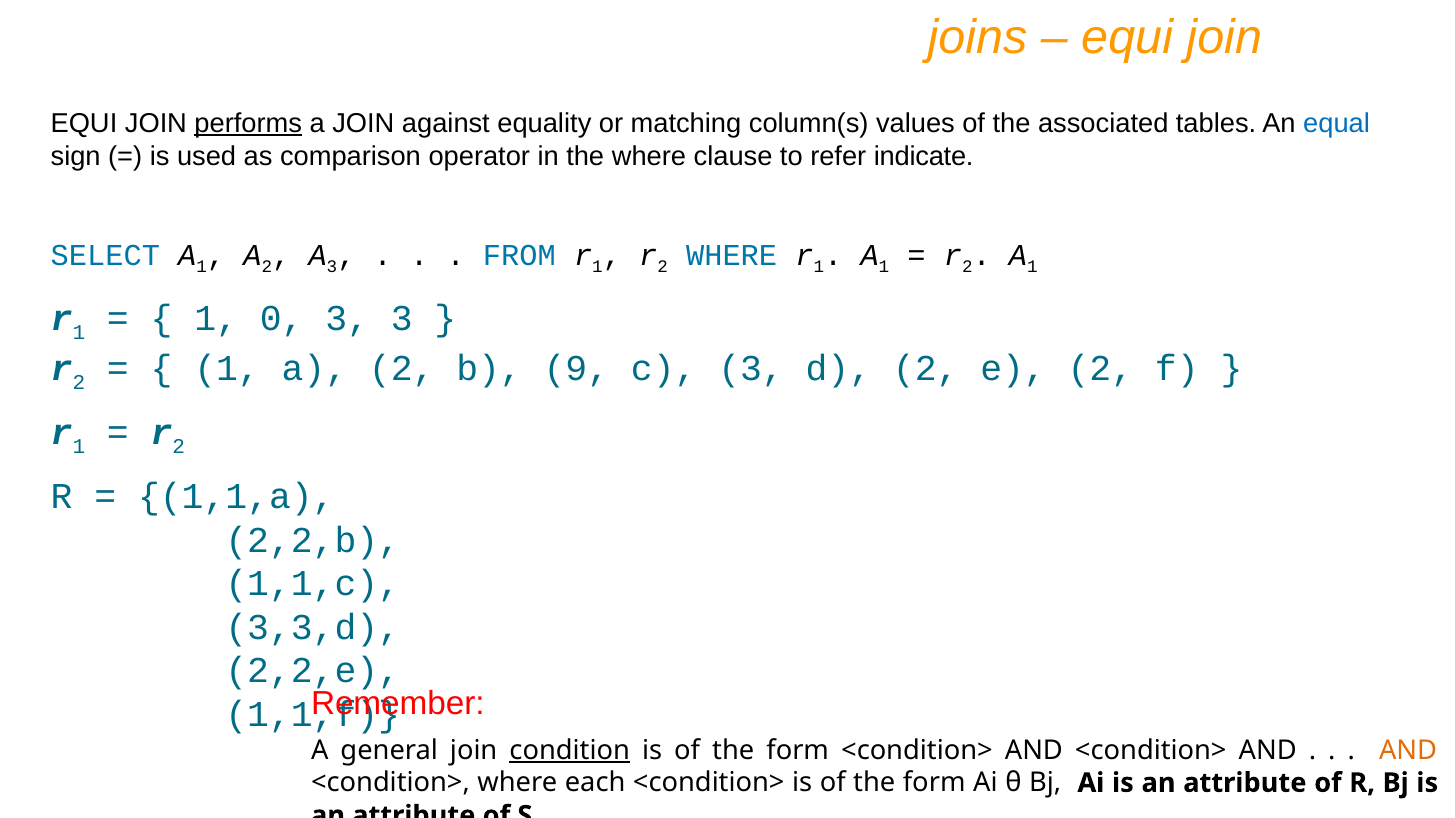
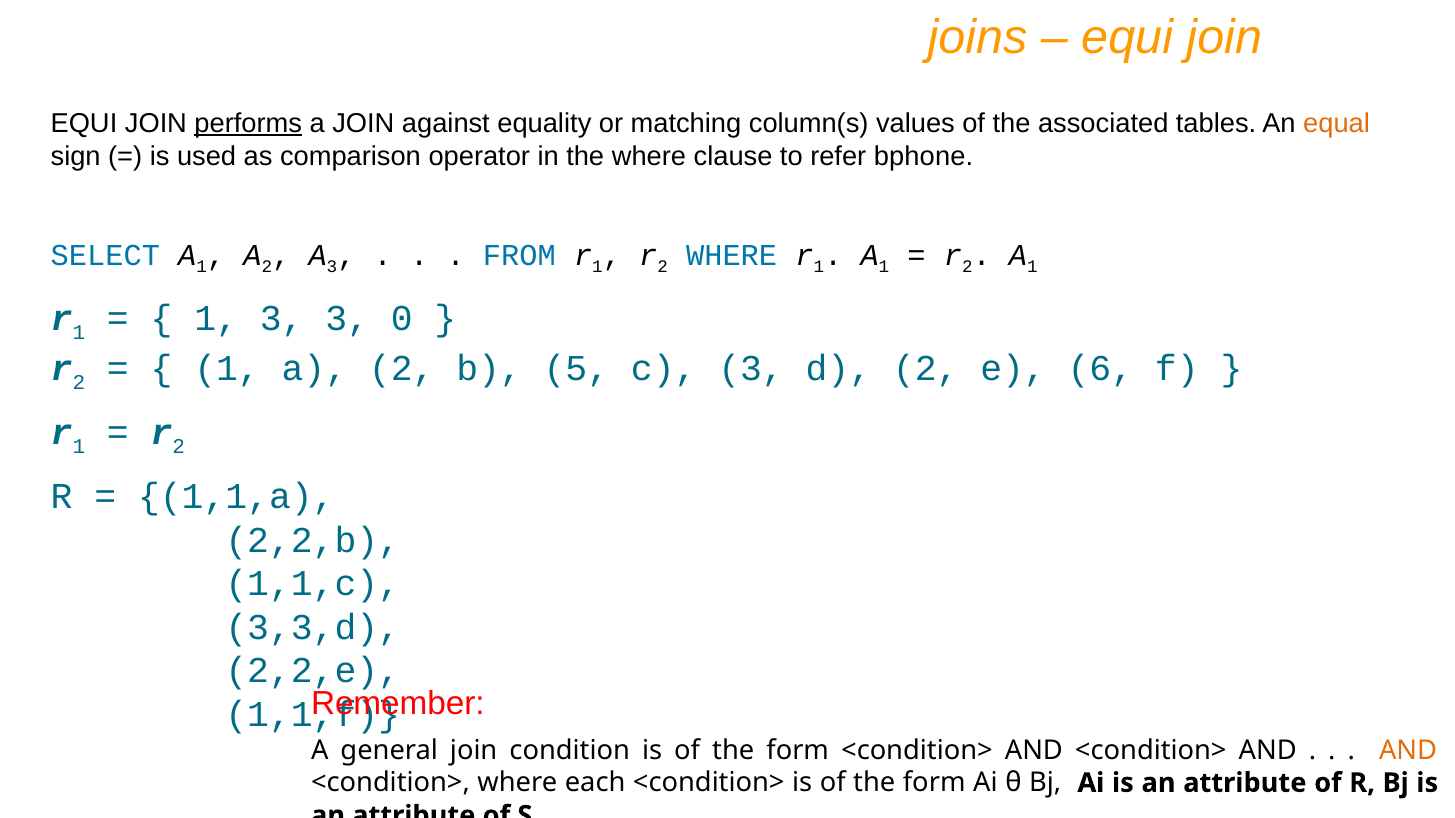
equal colour: blue -> orange (1337, 124)
indicate: indicate -> bphone (924, 156)
1 0: 0 -> 3 (282, 319)
3 3: 3 -> 0 (402, 319)
9: 9 -> 5 (576, 368)
e 2: 2 -> 6 (1100, 368)
condition underline: present -> none (570, 751)
